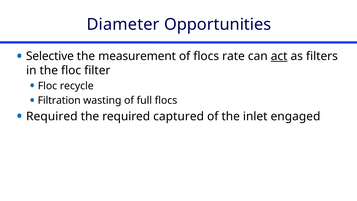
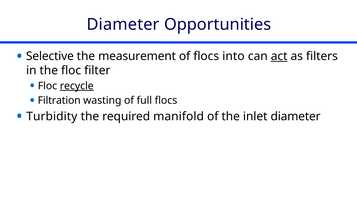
rate: rate -> into (233, 56)
recycle underline: none -> present (77, 86)
Required: Required -> Turbidity (52, 116)
captured: captured -> manifold (179, 116)
inlet engaged: engaged -> diameter (296, 116)
